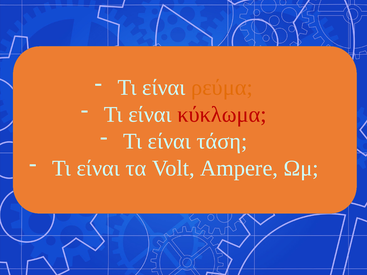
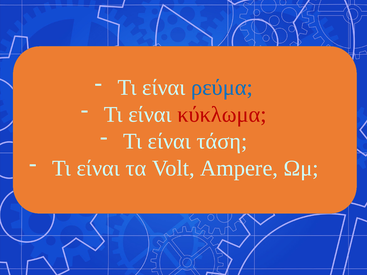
ρεύμα colour: orange -> blue (222, 88)
